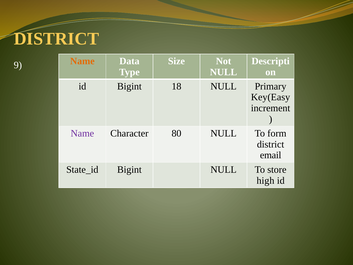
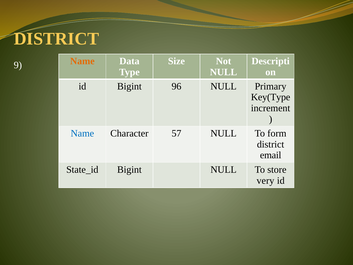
18: 18 -> 96 (176, 86)
Key(Easy: Key(Easy -> Key(Type (271, 97)
Name colour: purple -> blue (82, 133)
80: 80 -> 57 (176, 133)
high: high -> very (265, 180)
